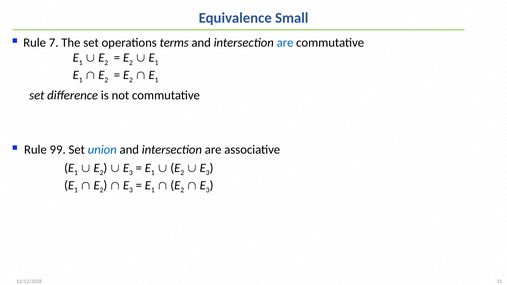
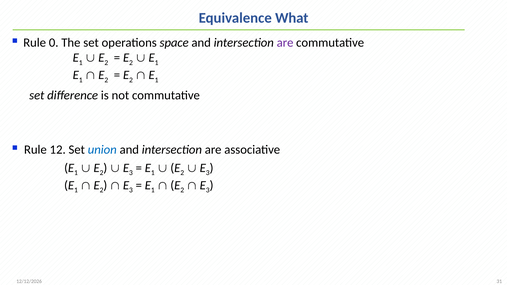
Small: Small -> What (292, 18)
7: 7 -> 0 (54, 43)
terms: terms -> space (174, 43)
are colour: blue -> purple (285, 43)
99: 99 -> 12 (58, 150)
